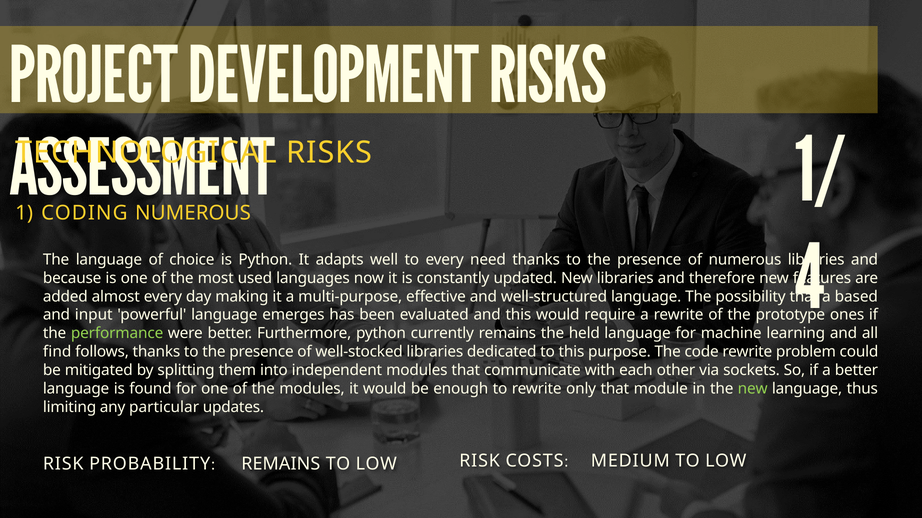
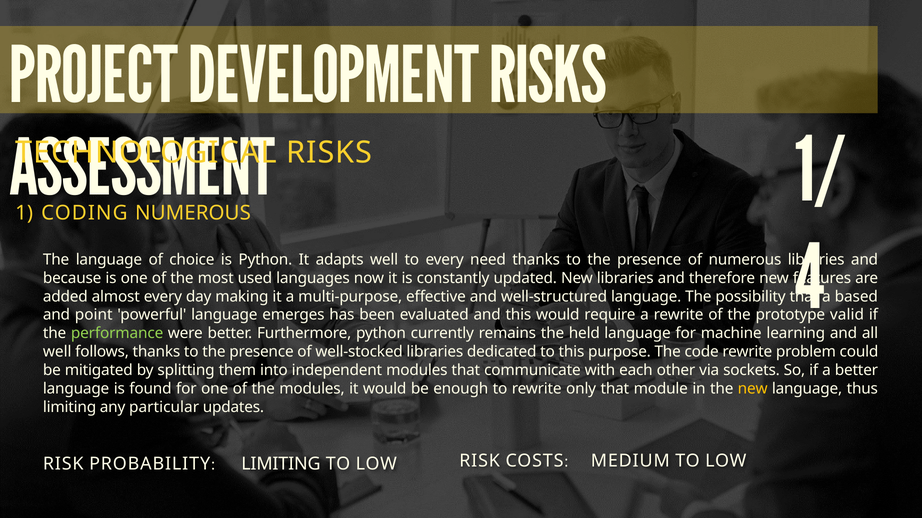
input: input -> point (94, 315)
ones: ones -> valid (847, 315)
find: find -> well (57, 352)
new colour: light green -> yellow (753, 389)
REMAINS: REMAINS -> LIMITING (281, 464)
